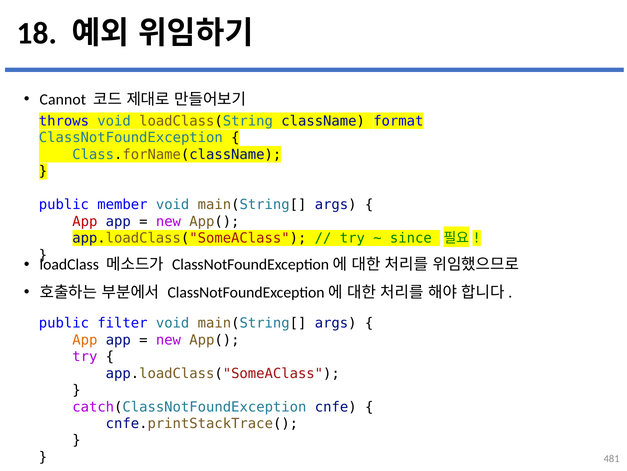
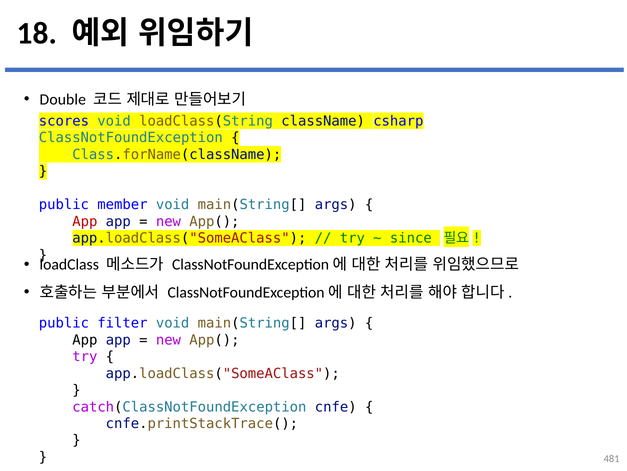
Cannot: Cannot -> Double (63, 99)
throws: throws -> scores (64, 121)
format: format -> csharp (398, 121)
App colour: orange -> black (85, 339)
